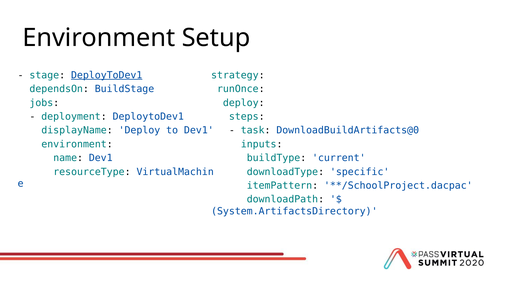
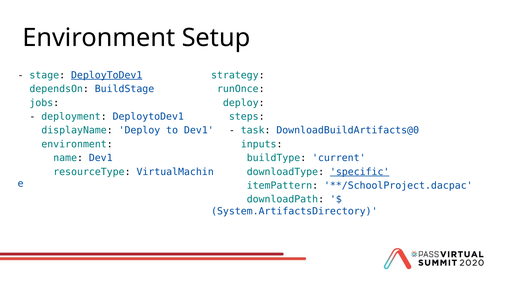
specific underline: none -> present (360, 172)
